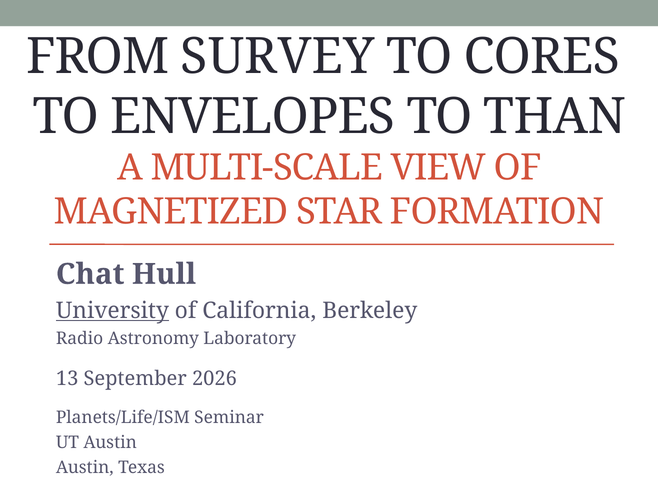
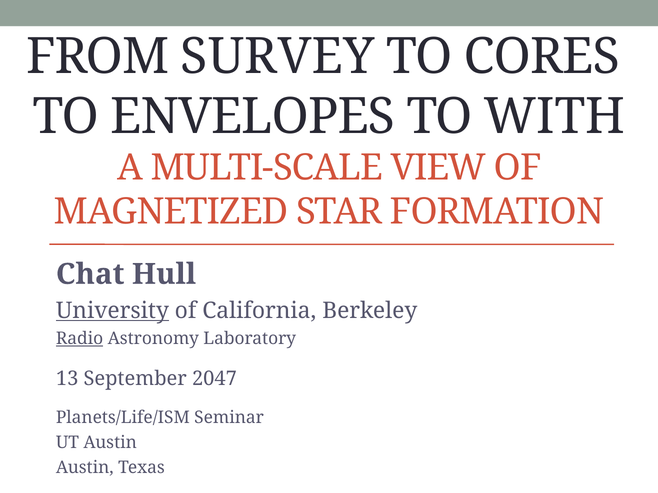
THAN: THAN -> WITH (555, 117)
Radio underline: none -> present (80, 339)
2026: 2026 -> 2047 (214, 379)
